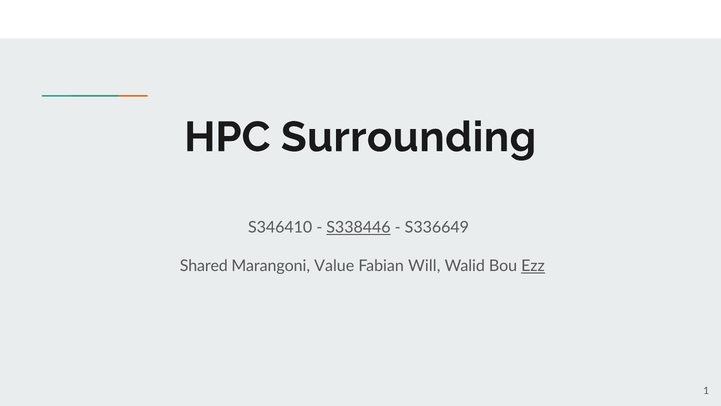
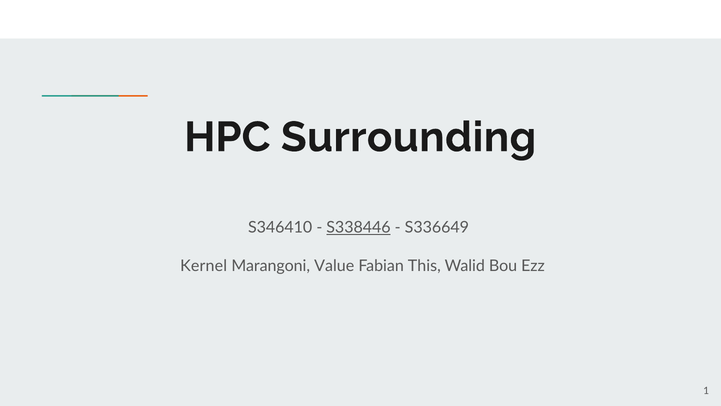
Shared: Shared -> Kernel (204, 266)
Will: Will -> This (424, 266)
Ezz underline: present -> none (533, 266)
